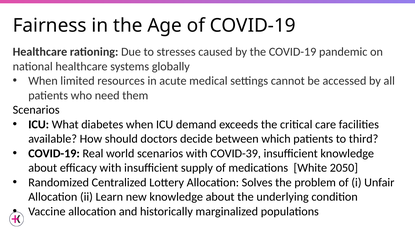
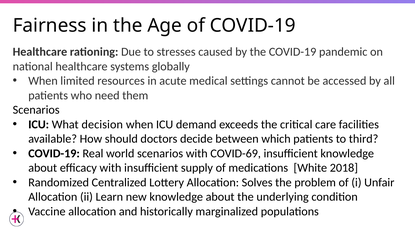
diabetes: diabetes -> decision (102, 125)
COVID-39: COVID-39 -> COVID-69 (236, 154)
2050: 2050 -> 2018 (344, 168)
